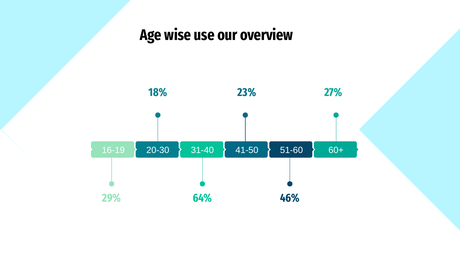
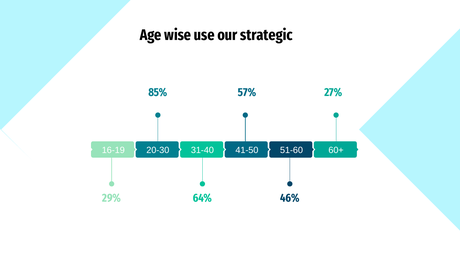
overview: overview -> strategic (266, 35)
18%: 18% -> 85% (158, 92)
23%: 23% -> 57% (247, 92)
